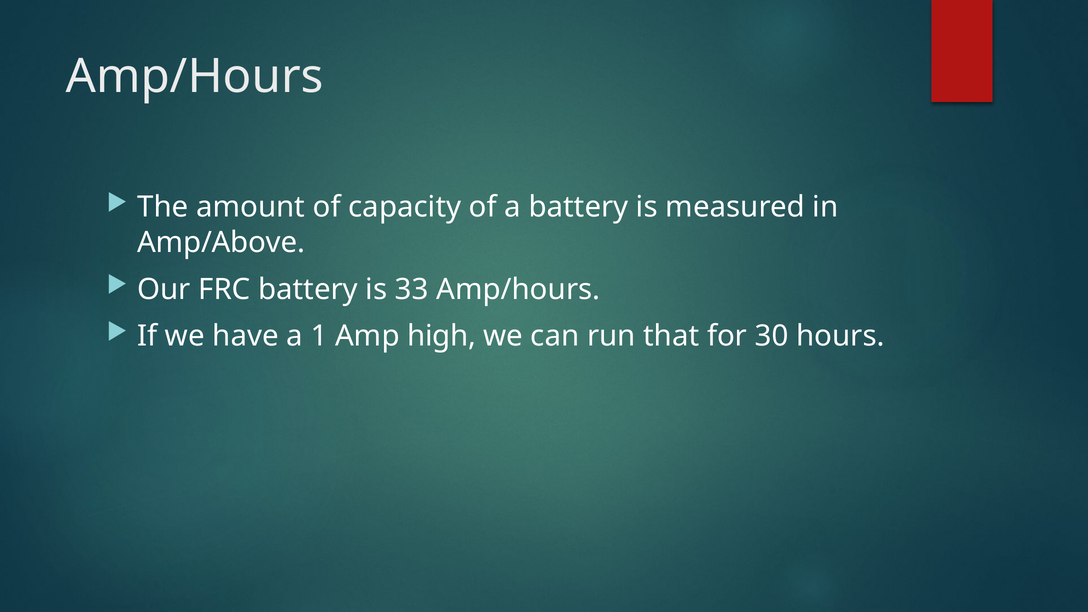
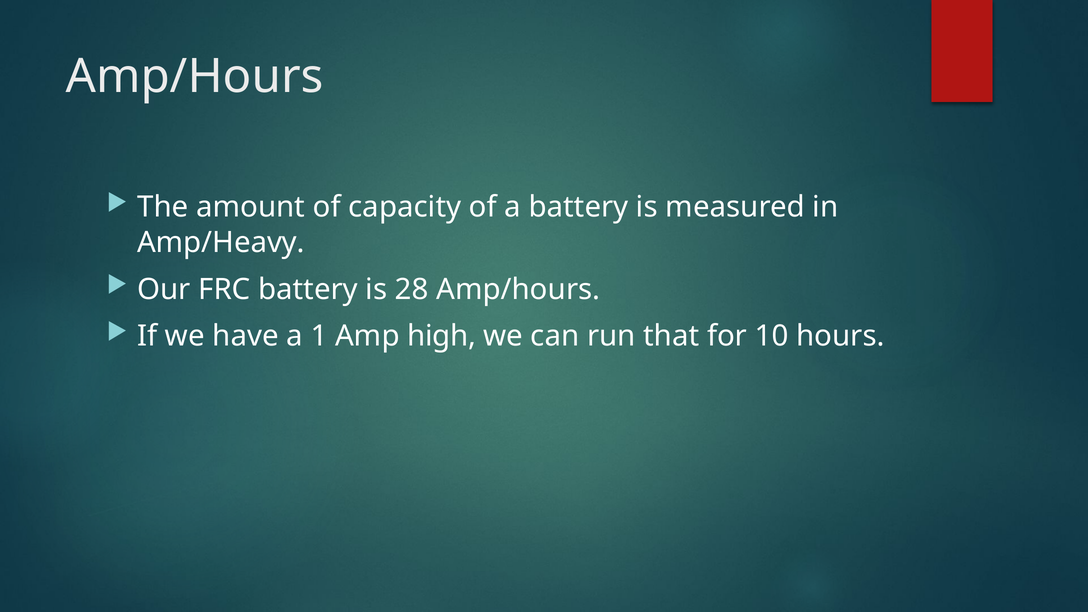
Amp/Above: Amp/Above -> Amp/Heavy (221, 243)
33: 33 -> 28 (412, 289)
30: 30 -> 10 (772, 336)
